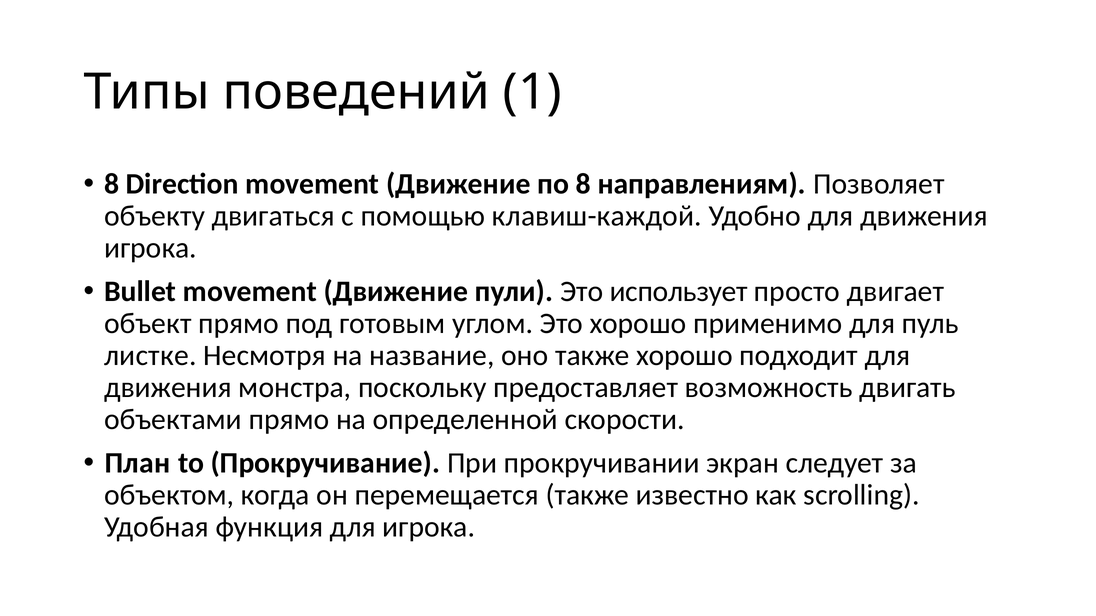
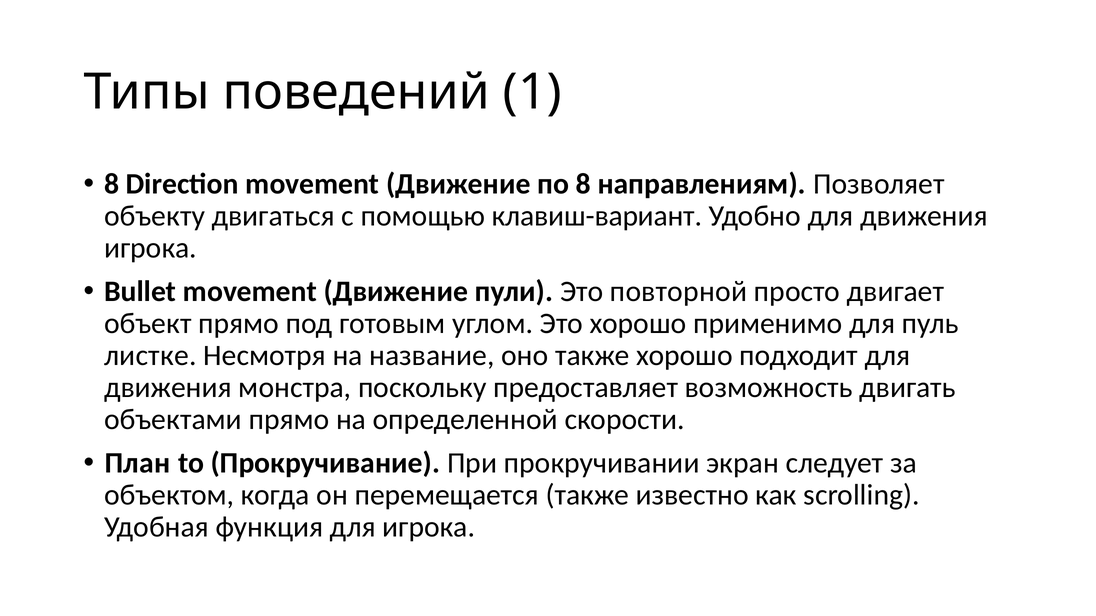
клавиш-каждой: клавиш-каждой -> клавиш-вариант (597, 216)
использует: использует -> повторной (678, 292)
